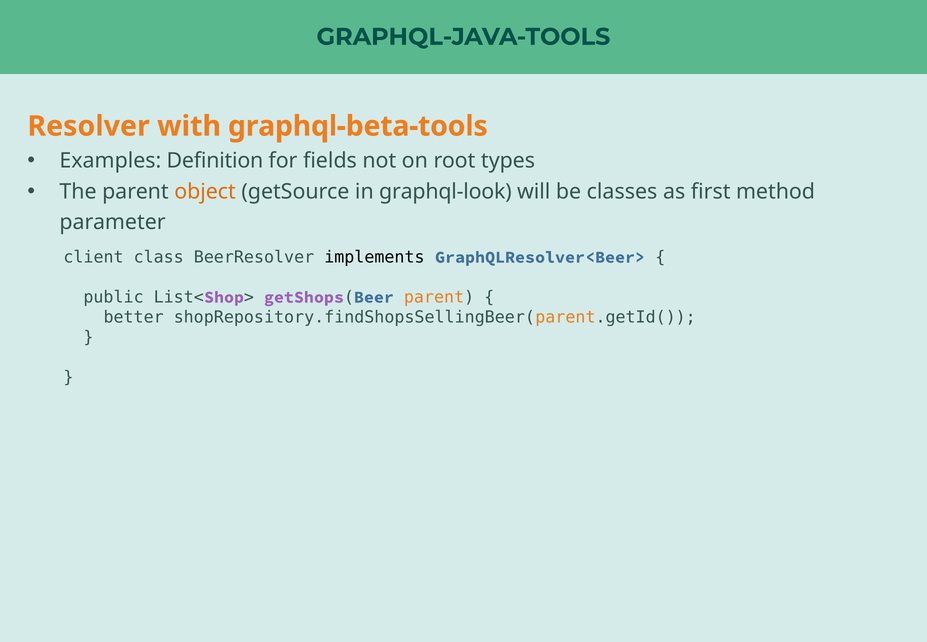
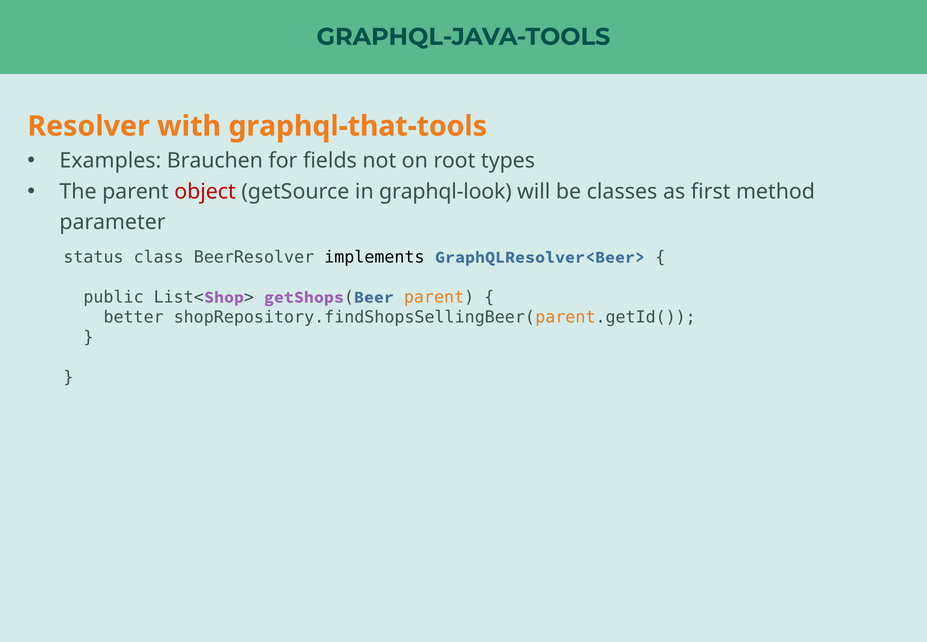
graphql-beta-tools: graphql-beta-tools -> graphql-that-tools (358, 126)
Definition: Definition -> Brauchen (215, 161)
object colour: orange -> red (205, 192)
client: client -> status (94, 257)
